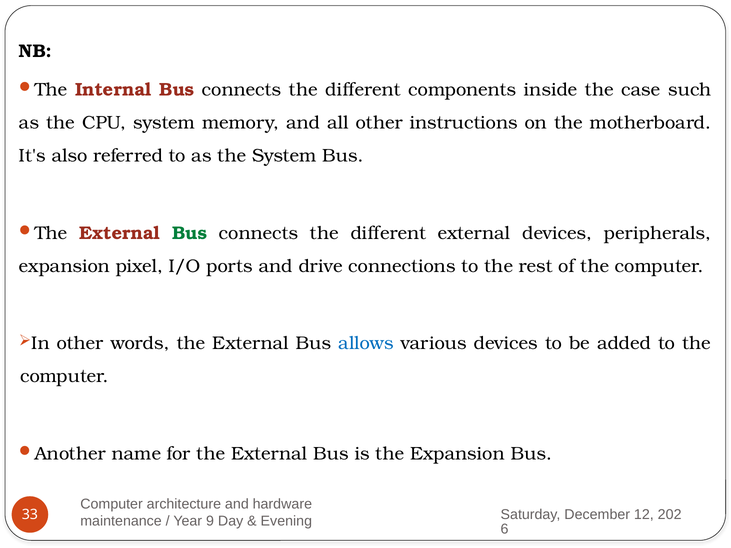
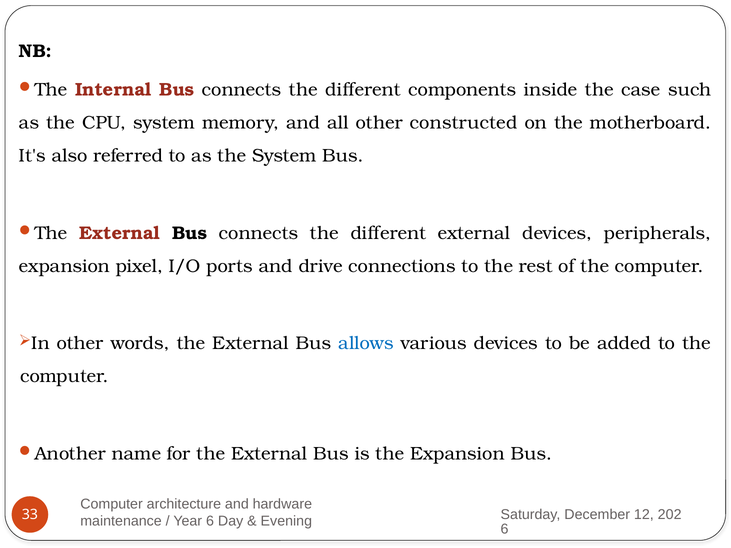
instructions: instructions -> constructed (464, 123)
Bus colour: green -> black (190, 233)
Year 9: 9 -> 6 (210, 521)
